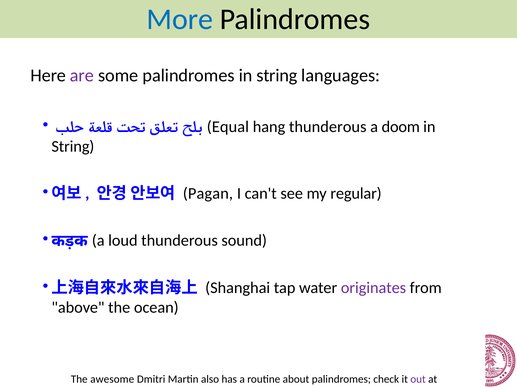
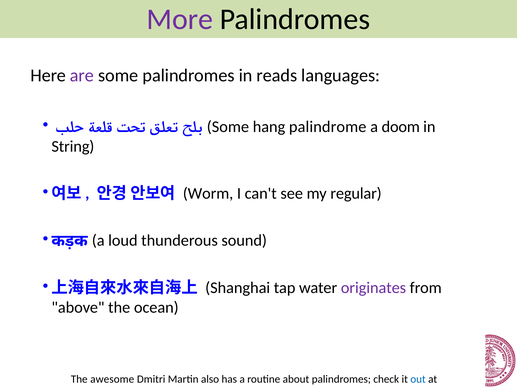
More colour: blue -> purple (180, 19)
palindromes in string: string -> reads (277, 76)
Equal: Equal -> Some (228, 127)
hang thunderous: thunderous -> palindrome (328, 127)
Pagan: Pagan -> Worm (208, 193)
out colour: purple -> blue (418, 379)
